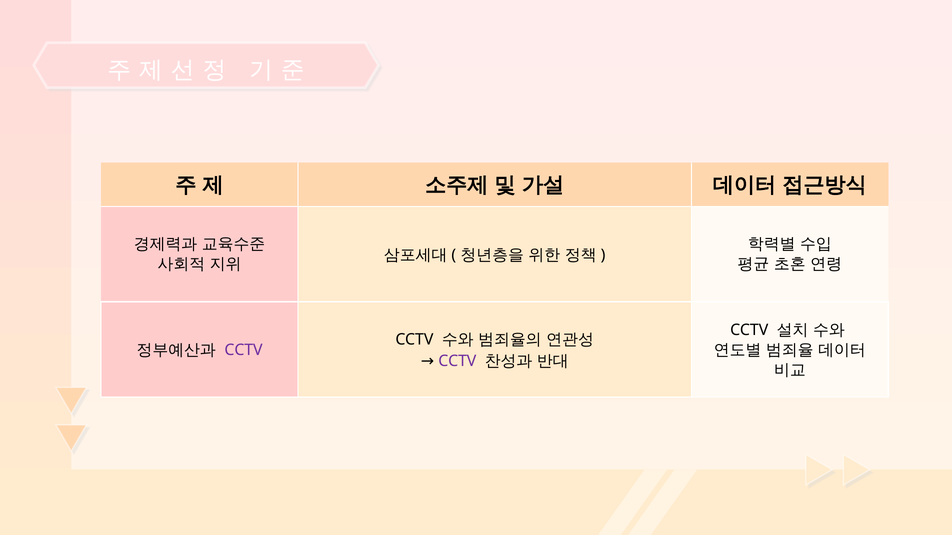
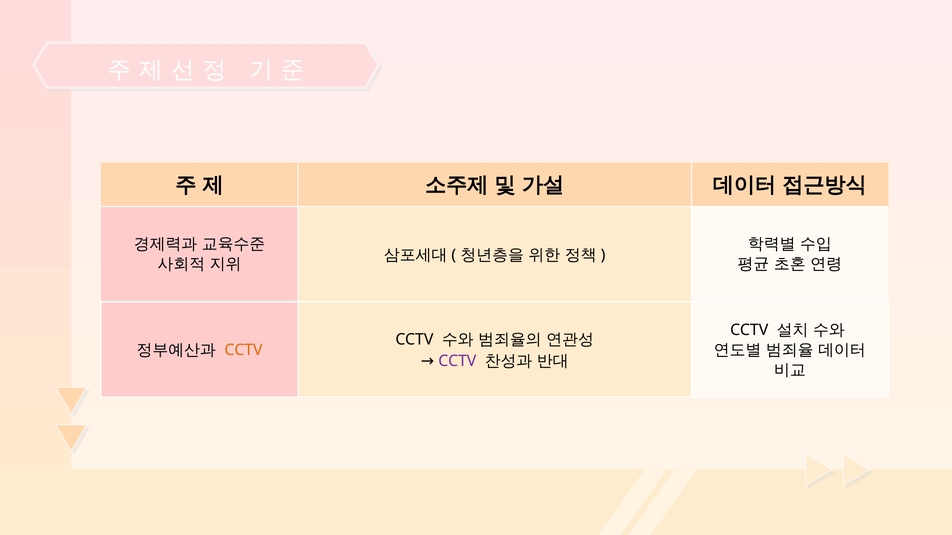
CCTV colour: purple -> orange (244, 351)
